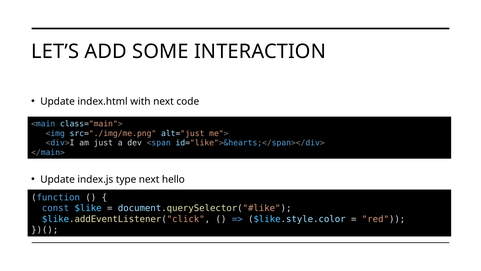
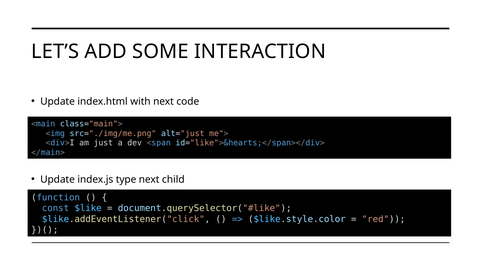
hello: hello -> child (173, 179)
